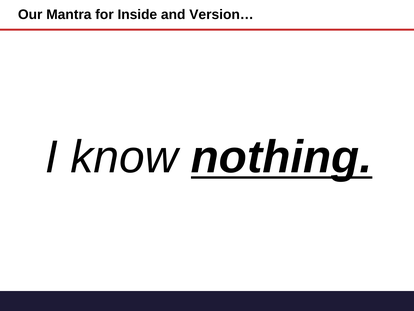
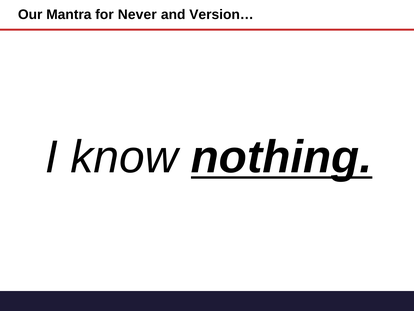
Inside: Inside -> Never (137, 15)
